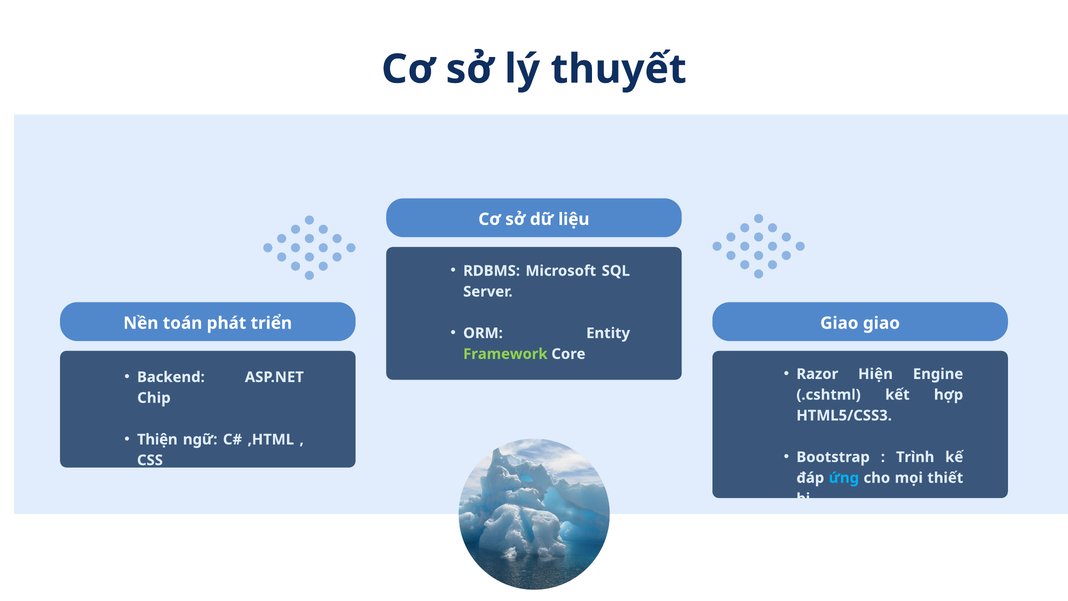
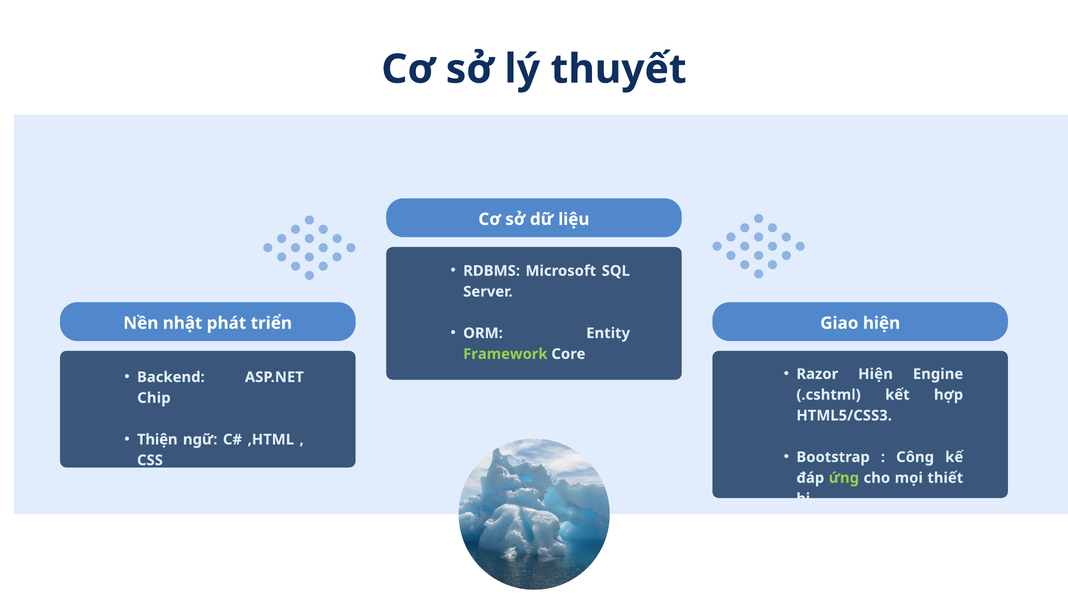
toán: toán -> nhật (183, 323)
Giao giao: giao -> hiện (882, 323)
Trình: Trình -> Công (915, 457)
ứng colour: light blue -> light green (844, 478)
